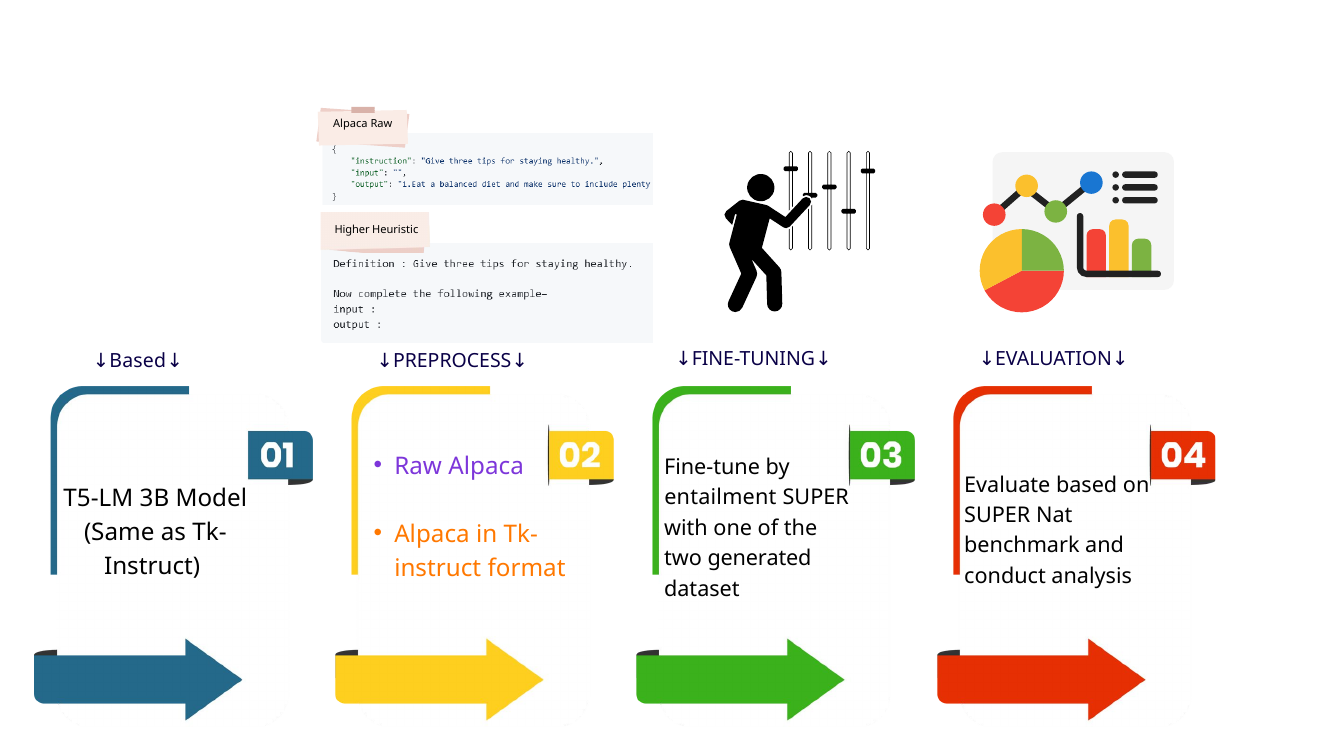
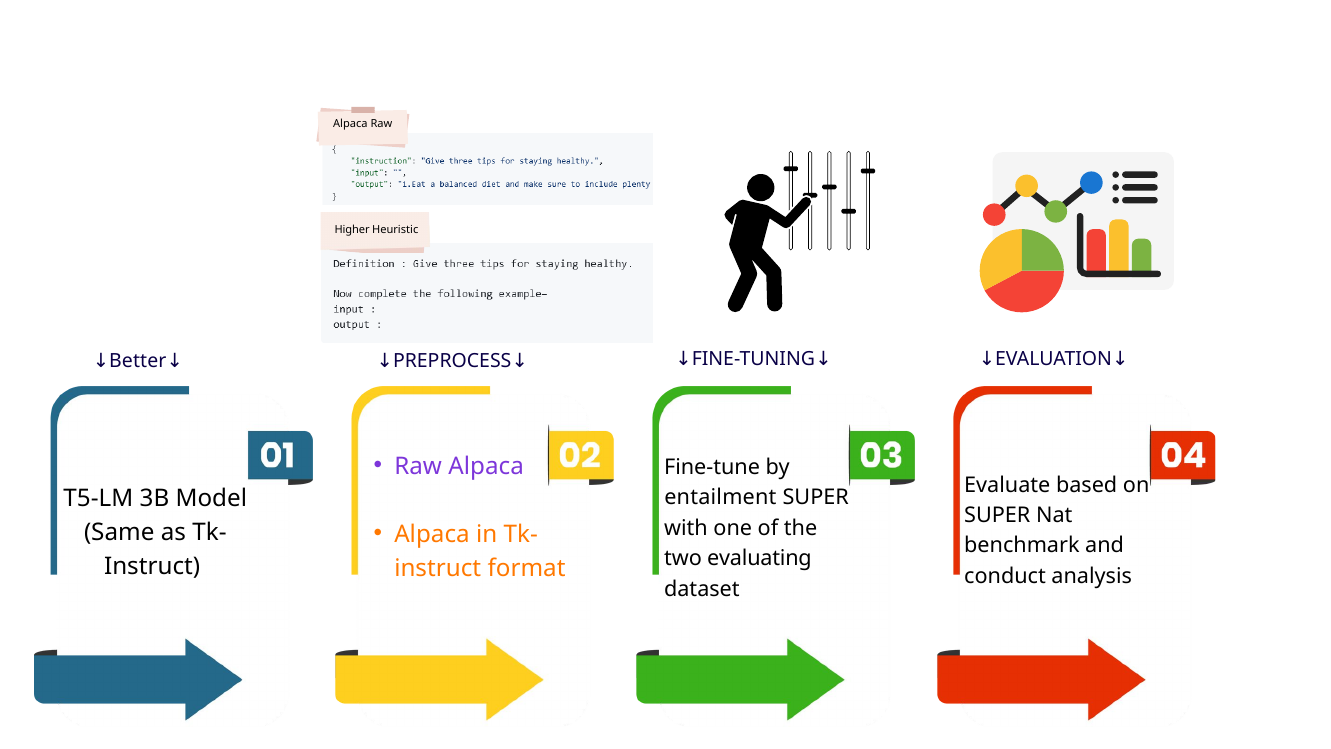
Based: Based -> Better (138, 361)
generated: generated -> evaluating (760, 558)
